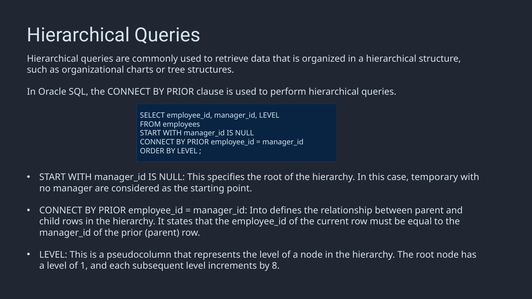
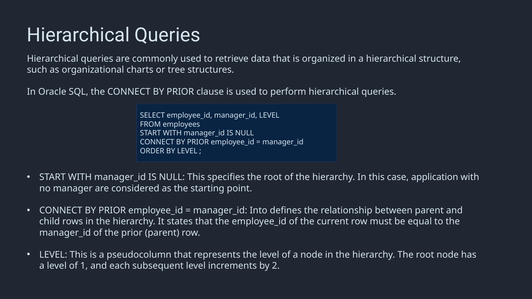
temporary: temporary -> application (435, 177)
8: 8 -> 2 (276, 266)
